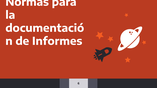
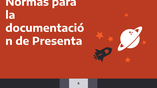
Informes: Informes -> Presenta (57, 41)
